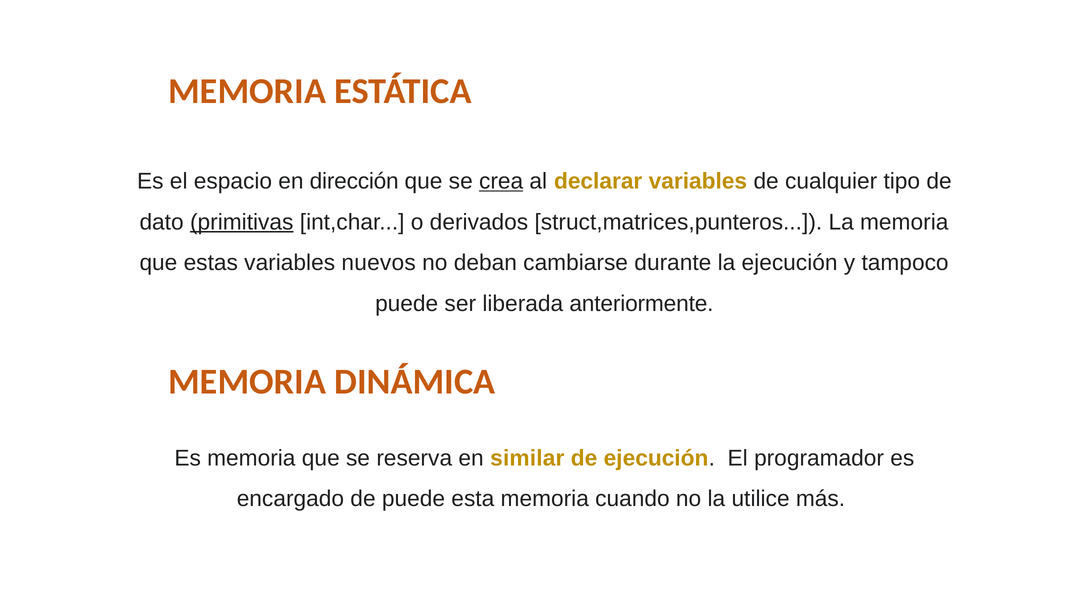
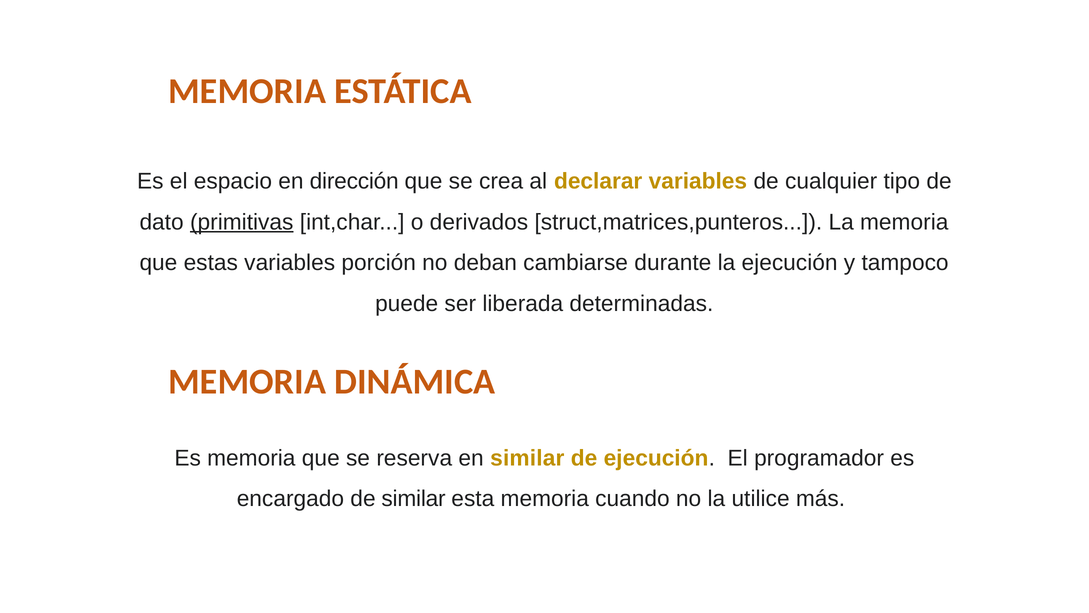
crea underline: present -> none (501, 181)
nuevos: nuevos -> porción (379, 263)
anteriormente: anteriormente -> determinadas (641, 304)
de puede: puede -> similar (414, 499)
